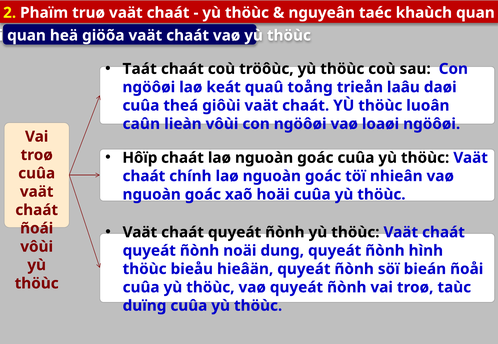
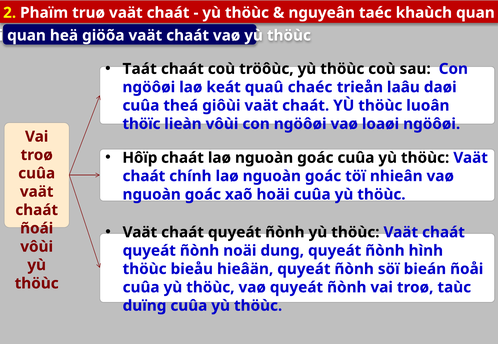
toång: toång -> chaéc (310, 87)
caûn: caûn -> thöïc (141, 124)
